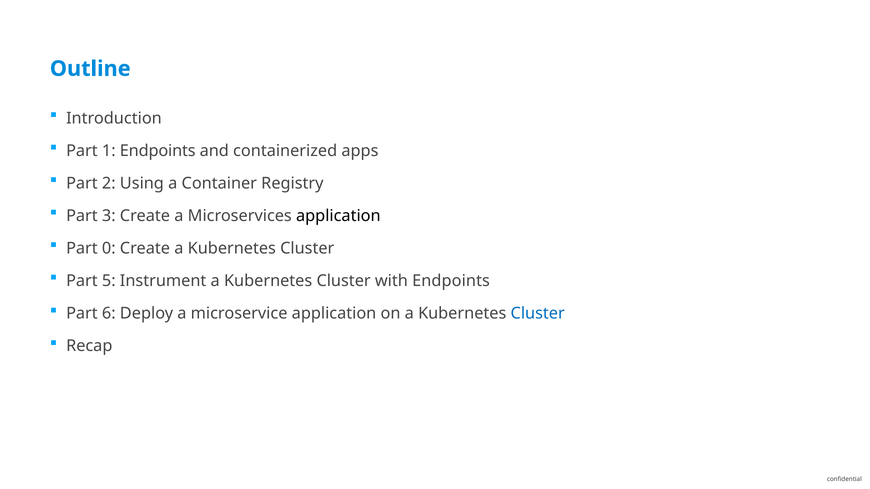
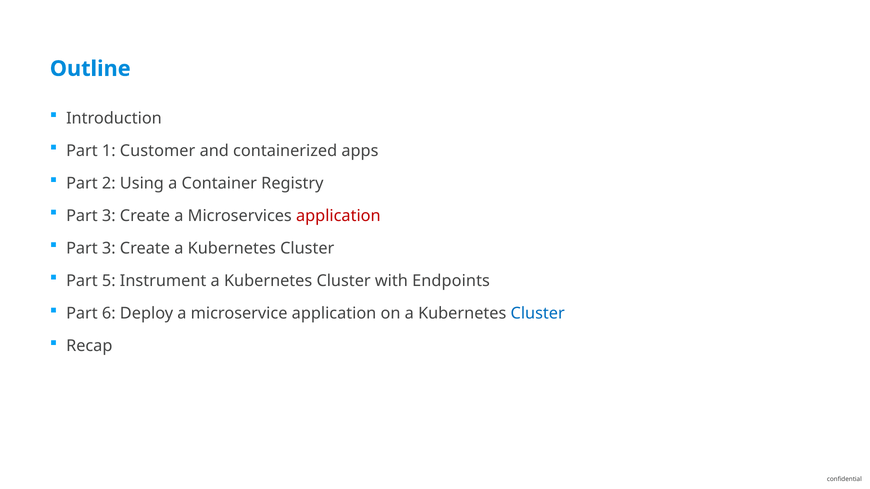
1 Endpoints: Endpoints -> Customer (158, 151)
application colour: black -> red (338, 216)
0: 0 -> 3 (109, 248)
